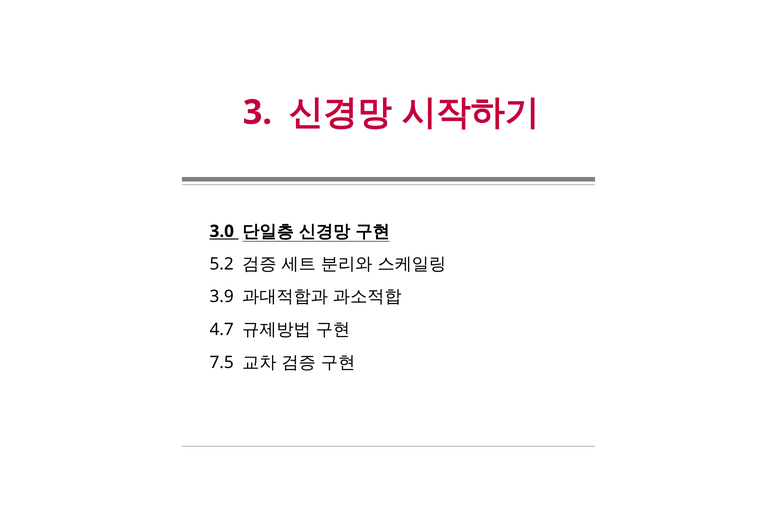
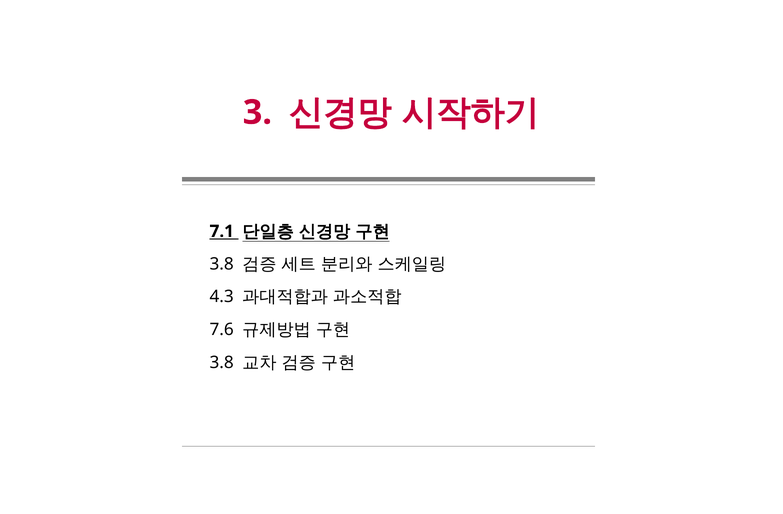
3.0: 3.0 -> 7.1 (222, 231)
5.2: 5.2 -> 3.8 (222, 264)
3.9: 3.9 -> 4.3 (222, 297)
4.7: 4.7 -> 7.6 (222, 330)
7.5: 7.5 -> 3.8 (222, 363)
